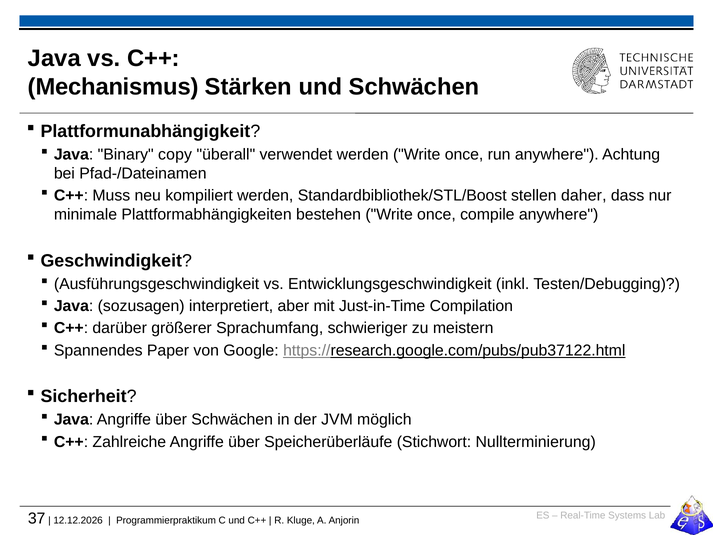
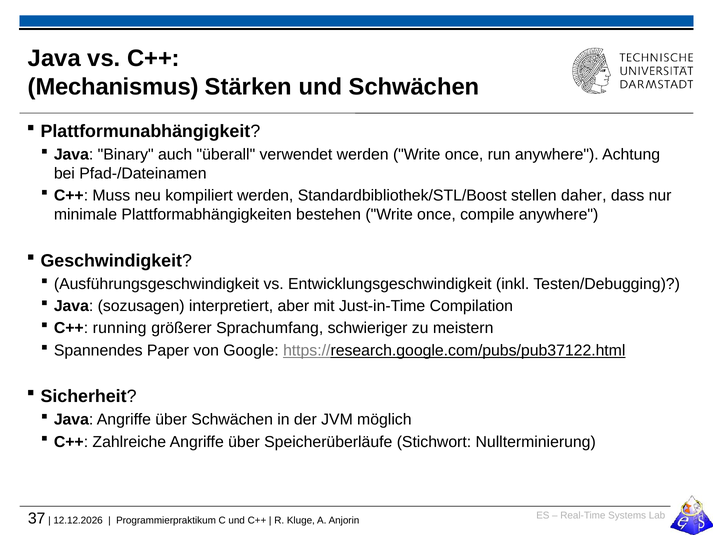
copy: copy -> auch (175, 154)
darüber: darüber -> running (120, 328)
